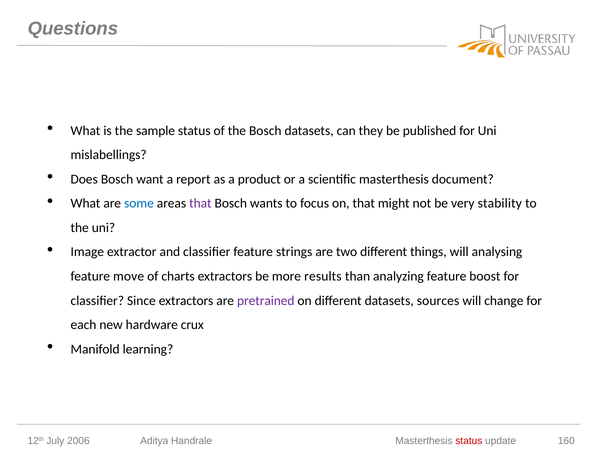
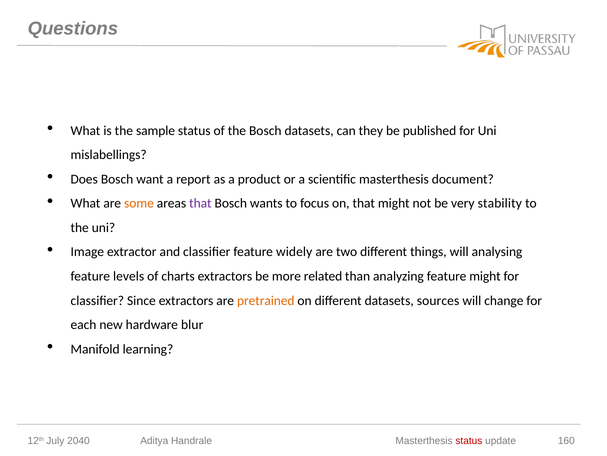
some colour: blue -> orange (139, 203)
strings: strings -> widely (294, 252)
move: move -> levels (129, 276)
results: results -> related (323, 276)
feature boost: boost -> might (485, 276)
pretrained colour: purple -> orange (266, 300)
crux: crux -> blur (192, 324)
2006: 2006 -> 2040 (78, 440)
